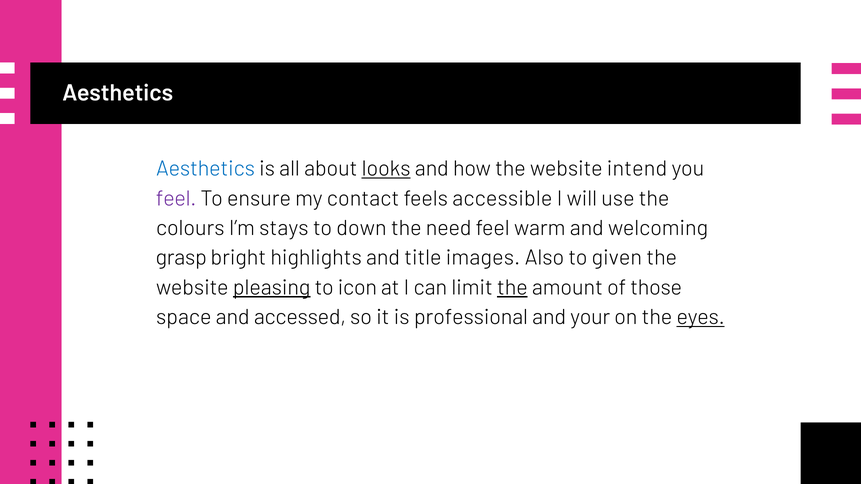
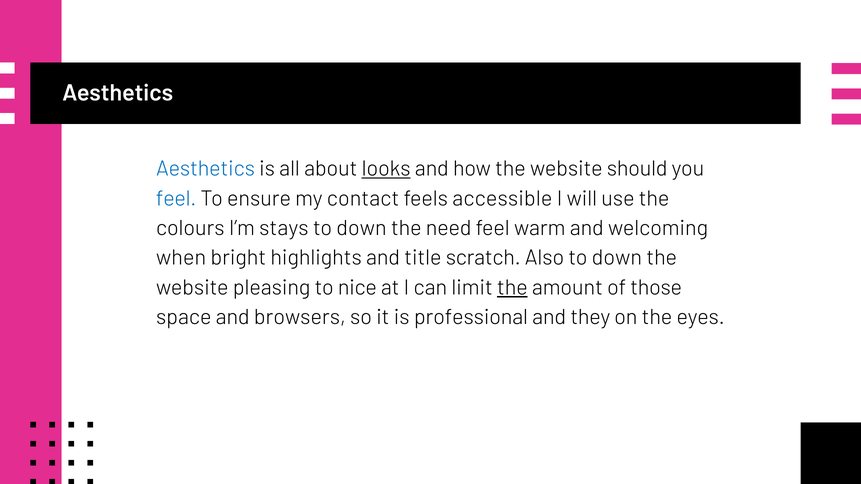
intend: intend -> should (637, 169)
feel colour: purple -> blue (176, 199)
grasp: grasp -> when (181, 258)
images: images -> scratch (483, 258)
Also to given: given -> down (617, 258)
pleasing underline: present -> none (272, 288)
icon: icon -> nice (357, 288)
accessed: accessed -> browsers (300, 317)
your: your -> they (590, 317)
eyes underline: present -> none (701, 317)
